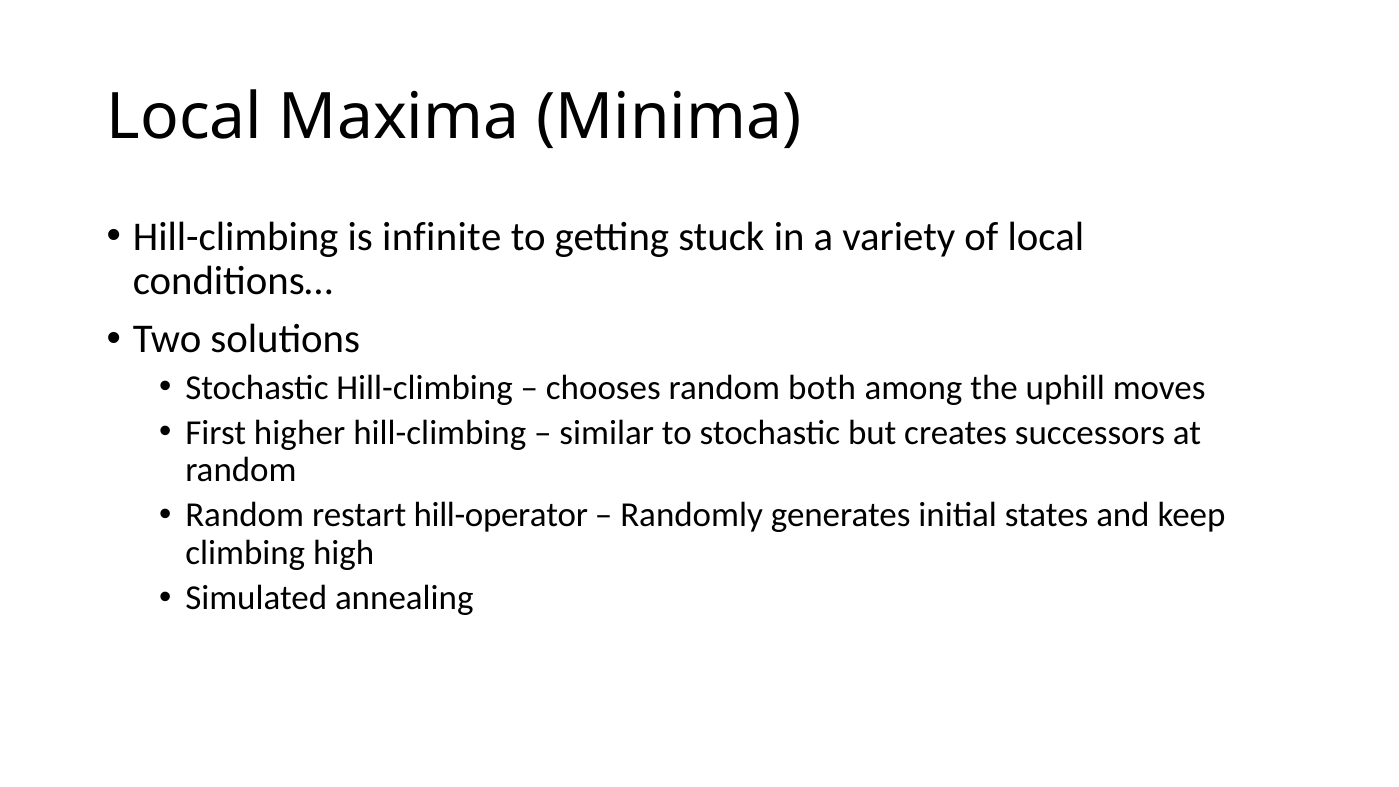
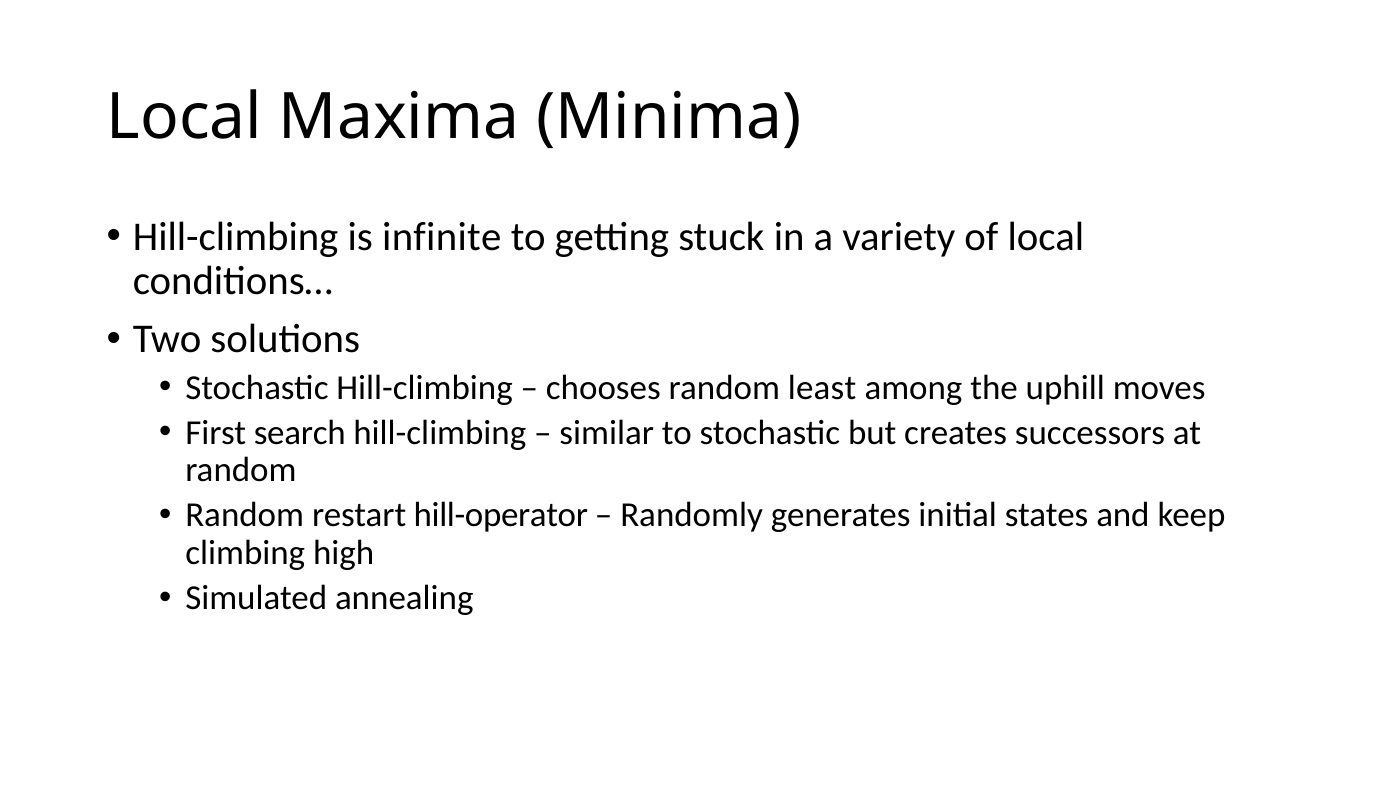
both: both -> least (822, 387)
higher: higher -> search (300, 433)
